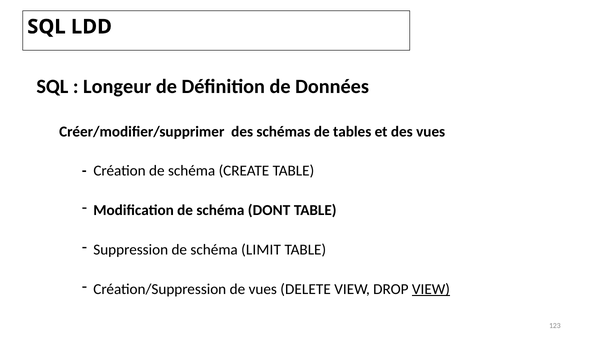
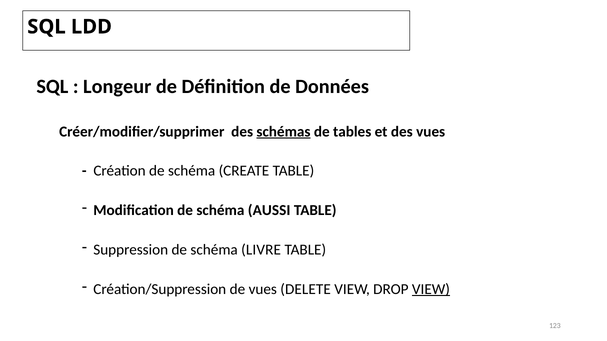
schémas underline: none -> present (283, 132)
DONT: DONT -> AUSSI (269, 211)
LIMIT: LIMIT -> LIVRE (261, 250)
